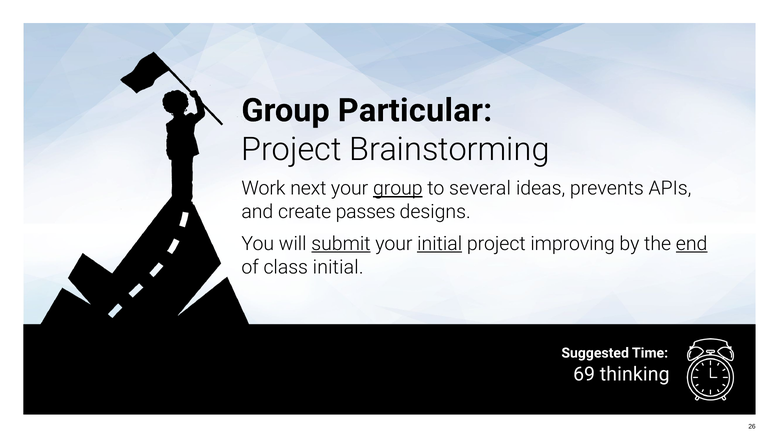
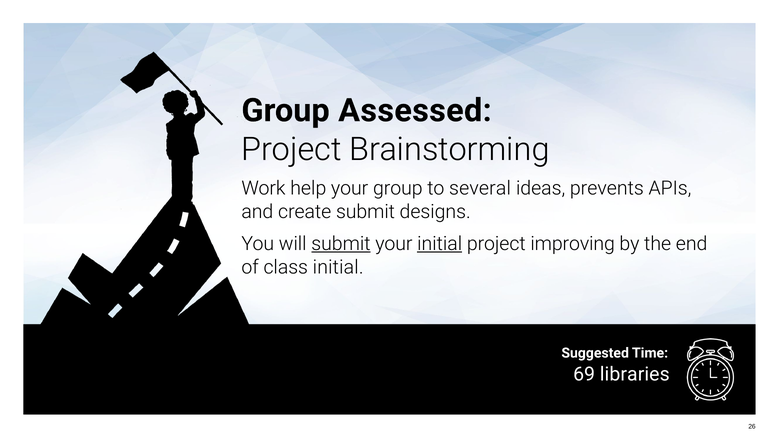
Particular: Particular -> Assessed (415, 111)
next: next -> help (308, 188)
group underline: present -> none (398, 188)
create passes: passes -> submit (365, 212)
end underline: present -> none (692, 244)
thinking: thinking -> libraries (635, 375)
